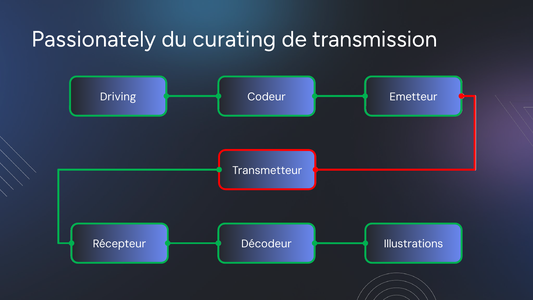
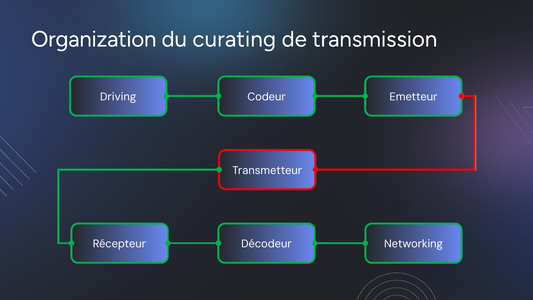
Passionately: Passionately -> Organization (94, 39)
Illustrations: Illustrations -> Networking (413, 244)
